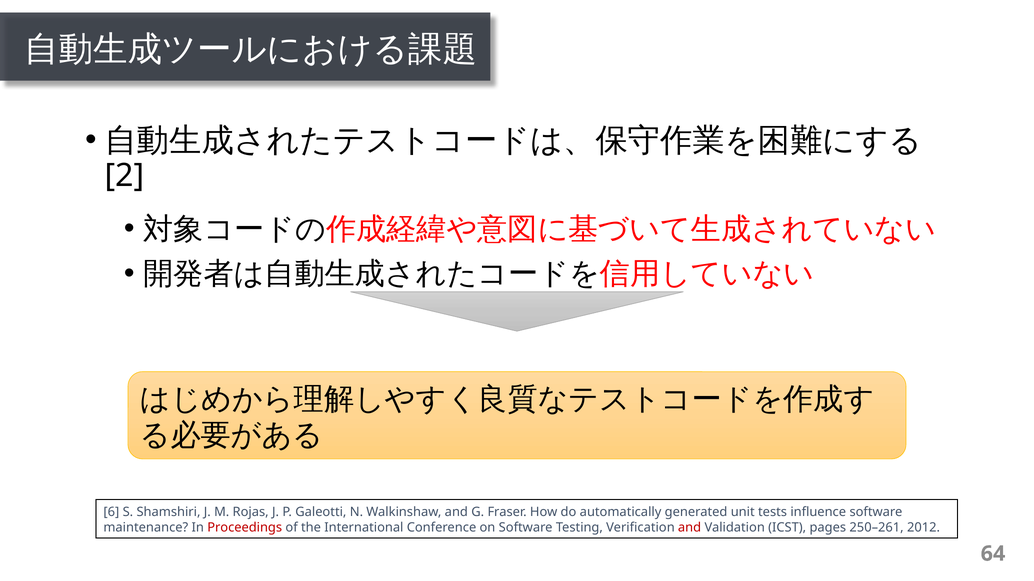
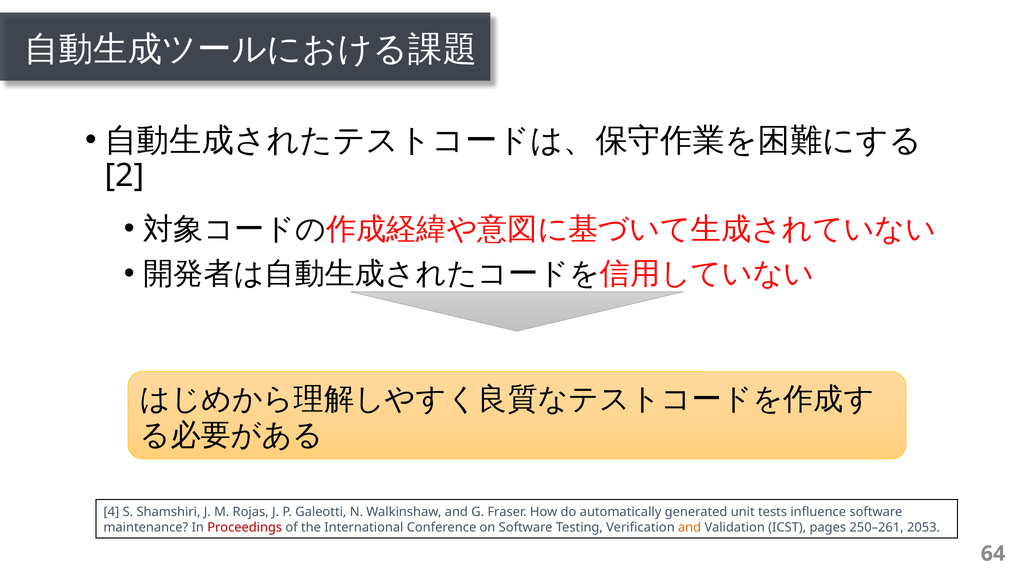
6: 6 -> 4 (111, 512)
and colour: red -> orange (690, 528)
2012: 2012 -> 2053 (924, 528)
